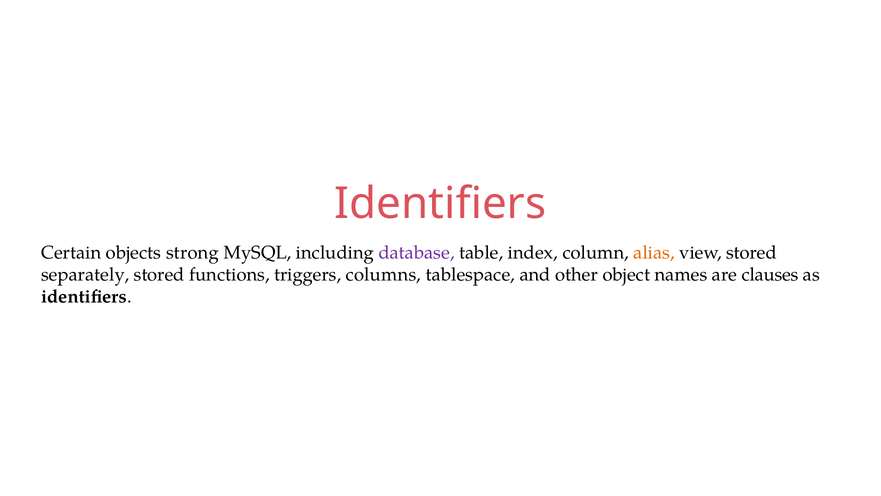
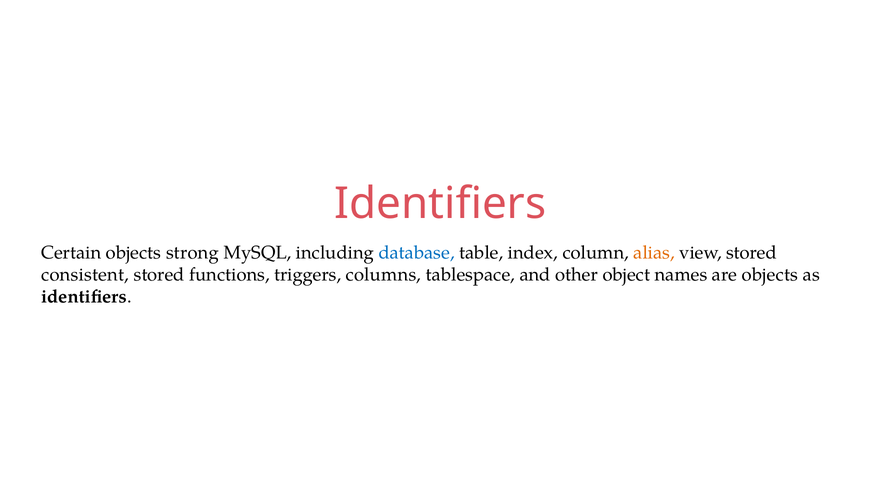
database colour: purple -> blue (417, 252)
separately: separately -> consistent (85, 274)
are clauses: clauses -> objects (770, 274)
